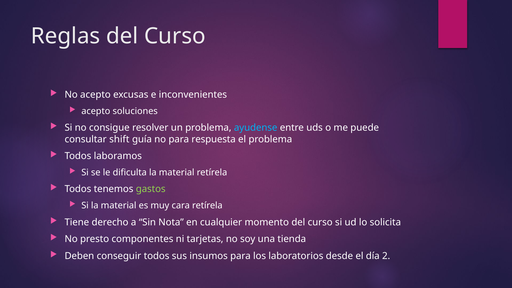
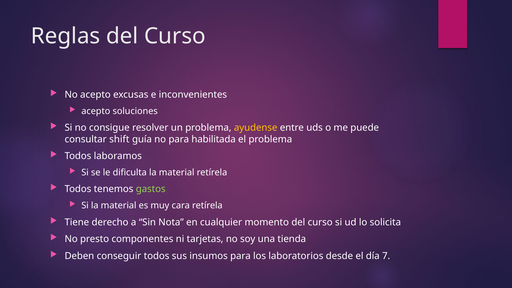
ayudense colour: light blue -> yellow (256, 128)
respuesta: respuesta -> habilitada (214, 139)
2: 2 -> 7 (386, 256)
